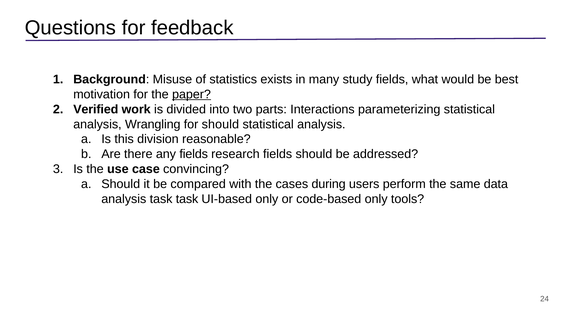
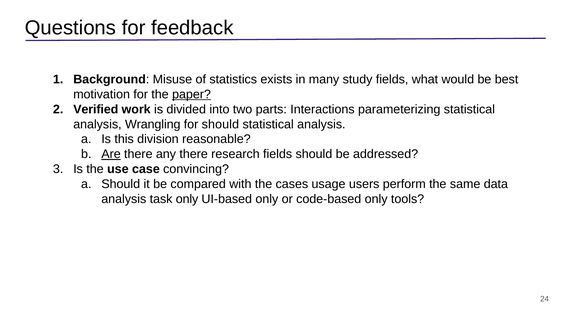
Are underline: none -> present (111, 154)
any fields: fields -> there (194, 154)
during: during -> usage (329, 184)
task task: task -> only (187, 199)
